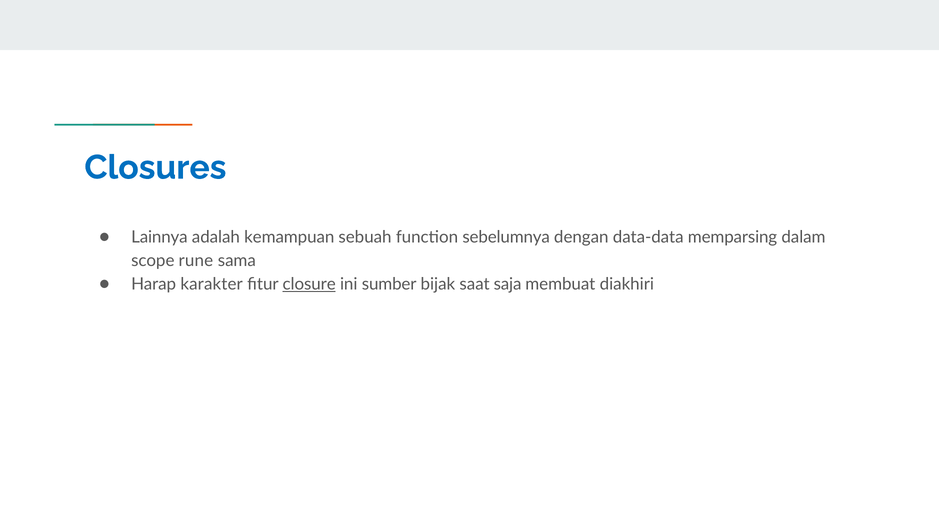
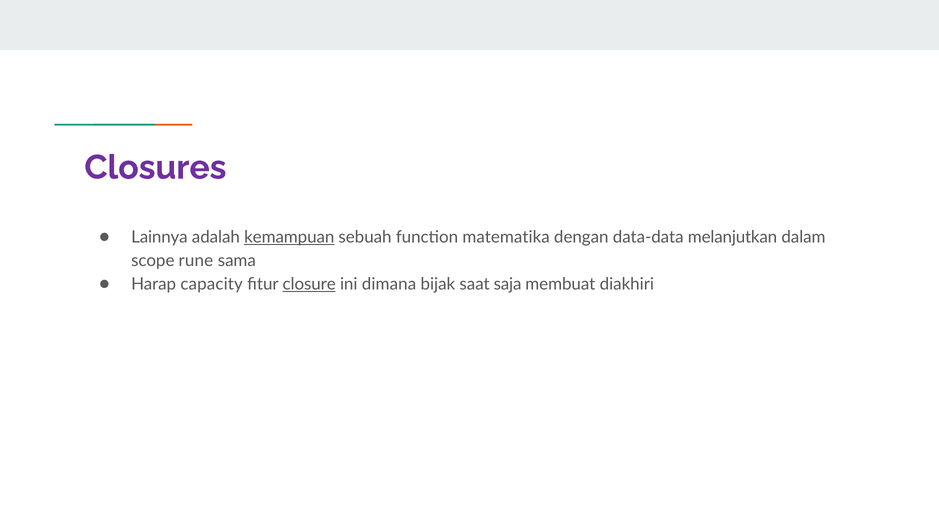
Closures colour: blue -> purple (155, 168)
kemampuan underline: none -> present (289, 237)
sebelumnya: sebelumnya -> matematika (506, 237)
memparsing: memparsing -> melanjutkan (733, 237)
karakter: karakter -> capacity (212, 284)
sumber: sumber -> dimana (389, 284)
